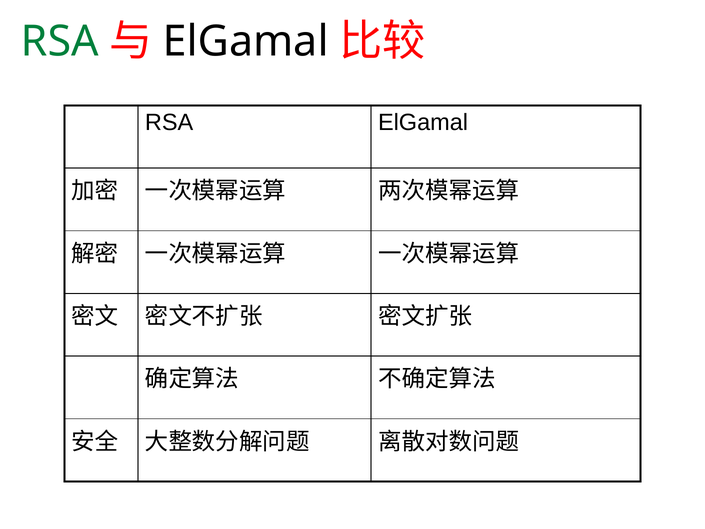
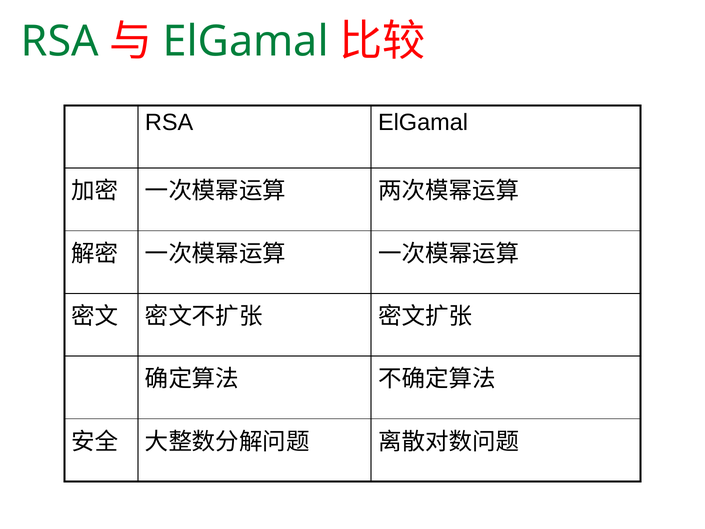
ElGamal colour: black -> green (246, 42)
